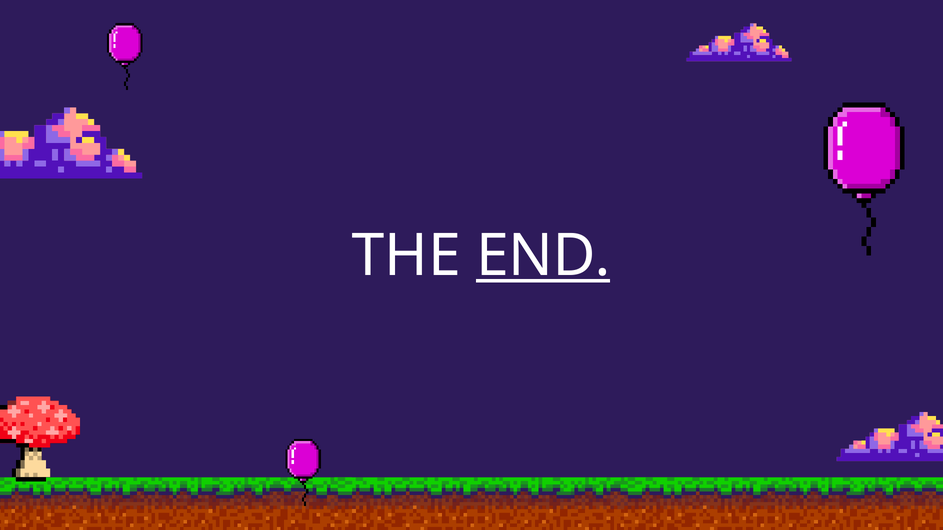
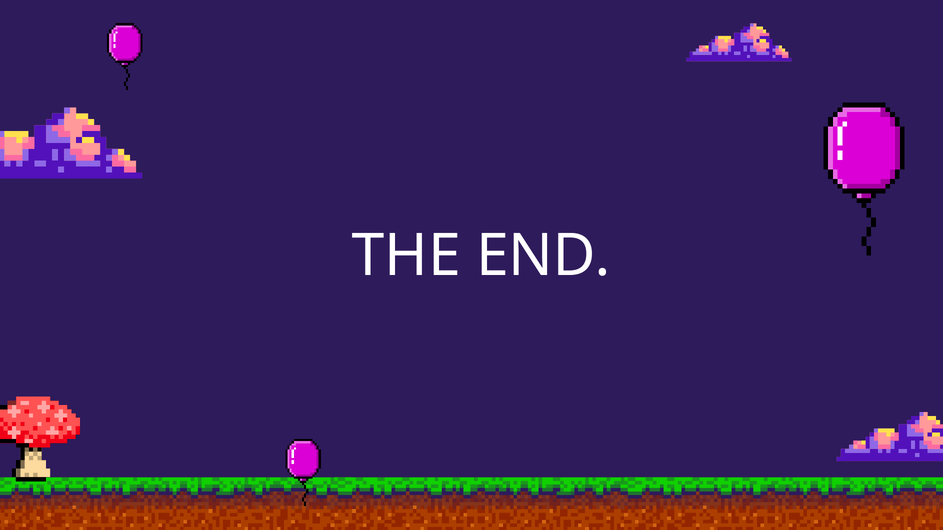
END underline: present -> none (543, 256)
